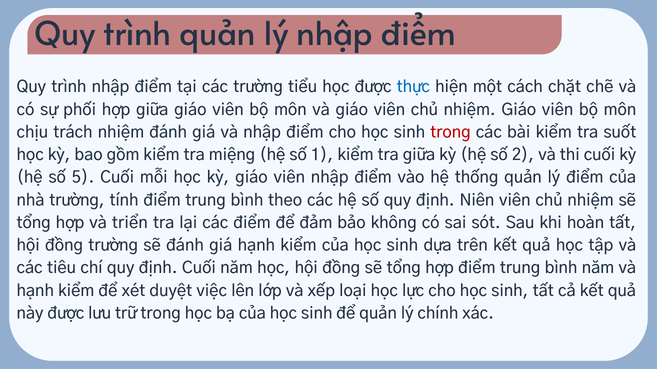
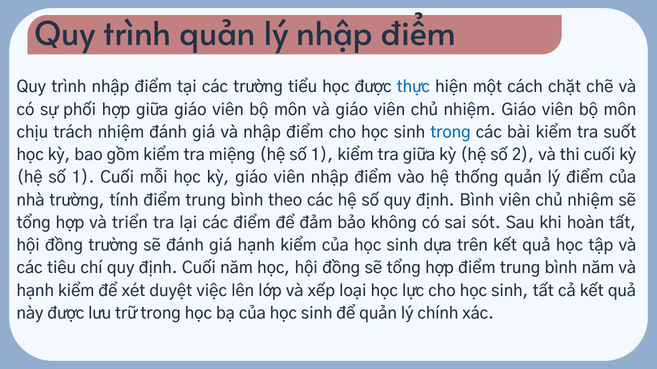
trong colour: red -> blue (450, 132)
5: 5 -> 1 (83, 178)
định Niên: Niên -> Bình (477, 200)
